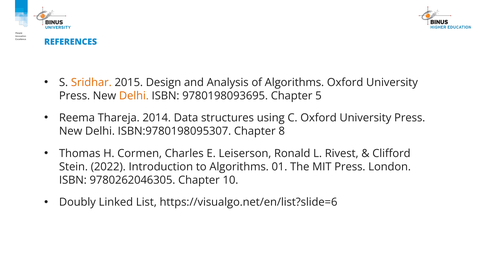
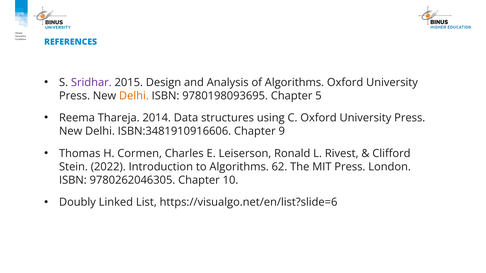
Sridhar colour: orange -> purple (91, 82)
ISBN:9780198095307: ISBN:9780198095307 -> ISBN:3481910916606 (174, 131)
8: 8 -> 9 (282, 131)
01: 01 -> 62 (279, 167)
